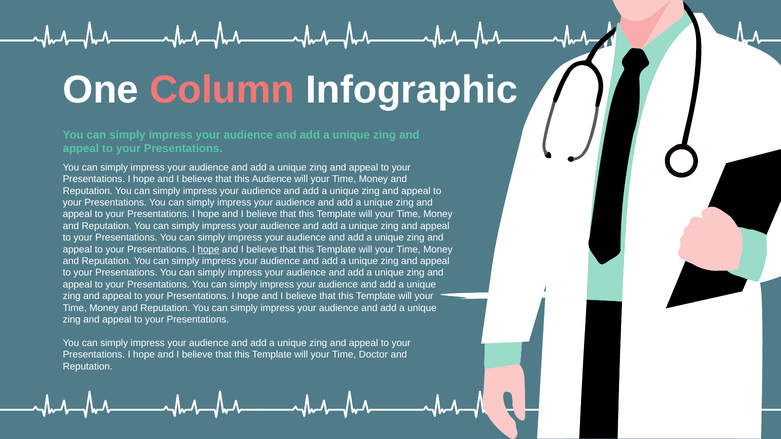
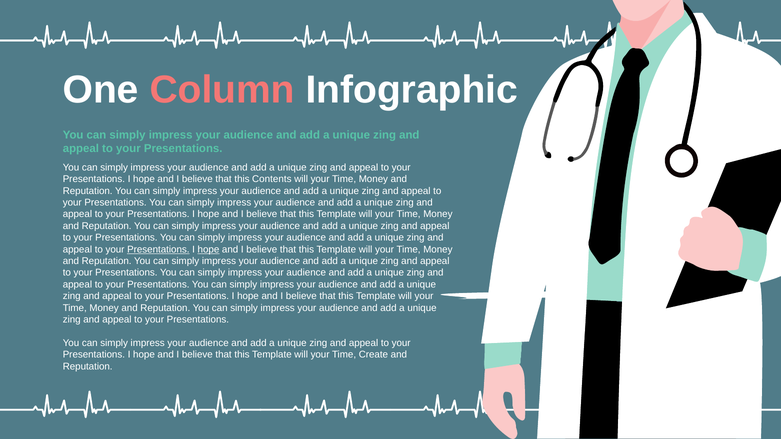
this Audience: Audience -> Contents (272, 179)
Presentations underline: none -> present (158, 250)
Doctor: Doctor -> Create (373, 355)
